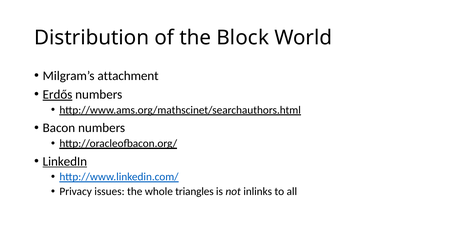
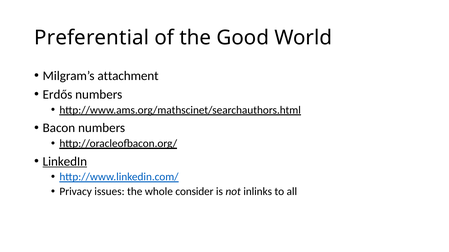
Distribution: Distribution -> Preferential (92, 38)
Block: Block -> Good (243, 38)
Erdős underline: present -> none (57, 95)
triangles: triangles -> consider (194, 192)
